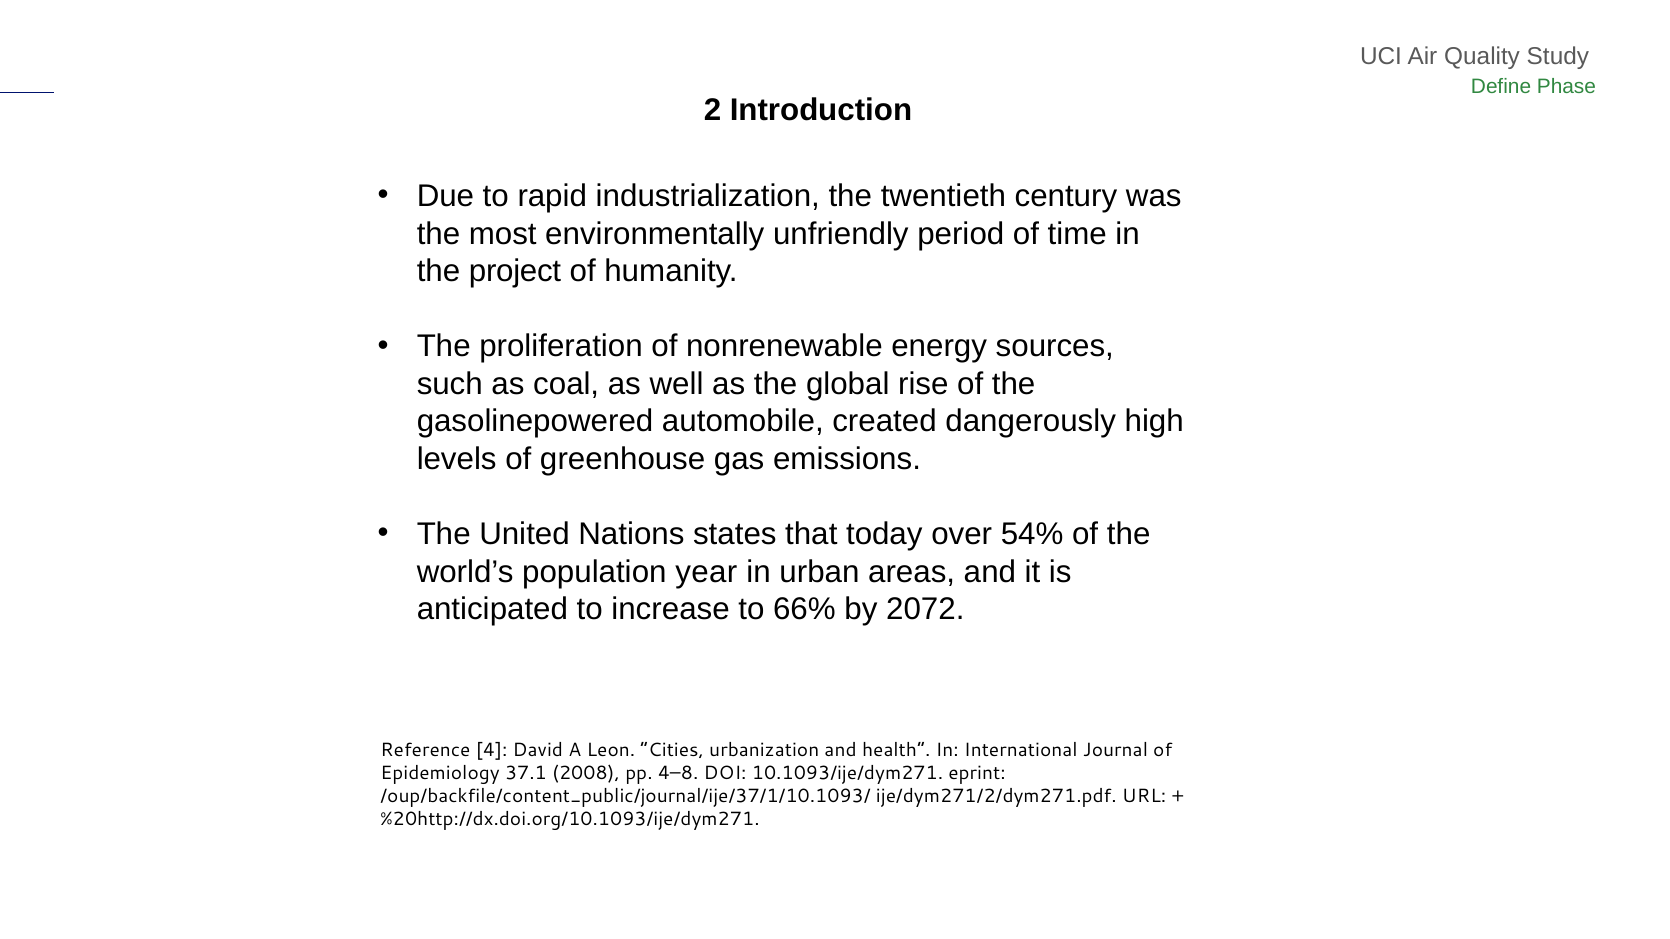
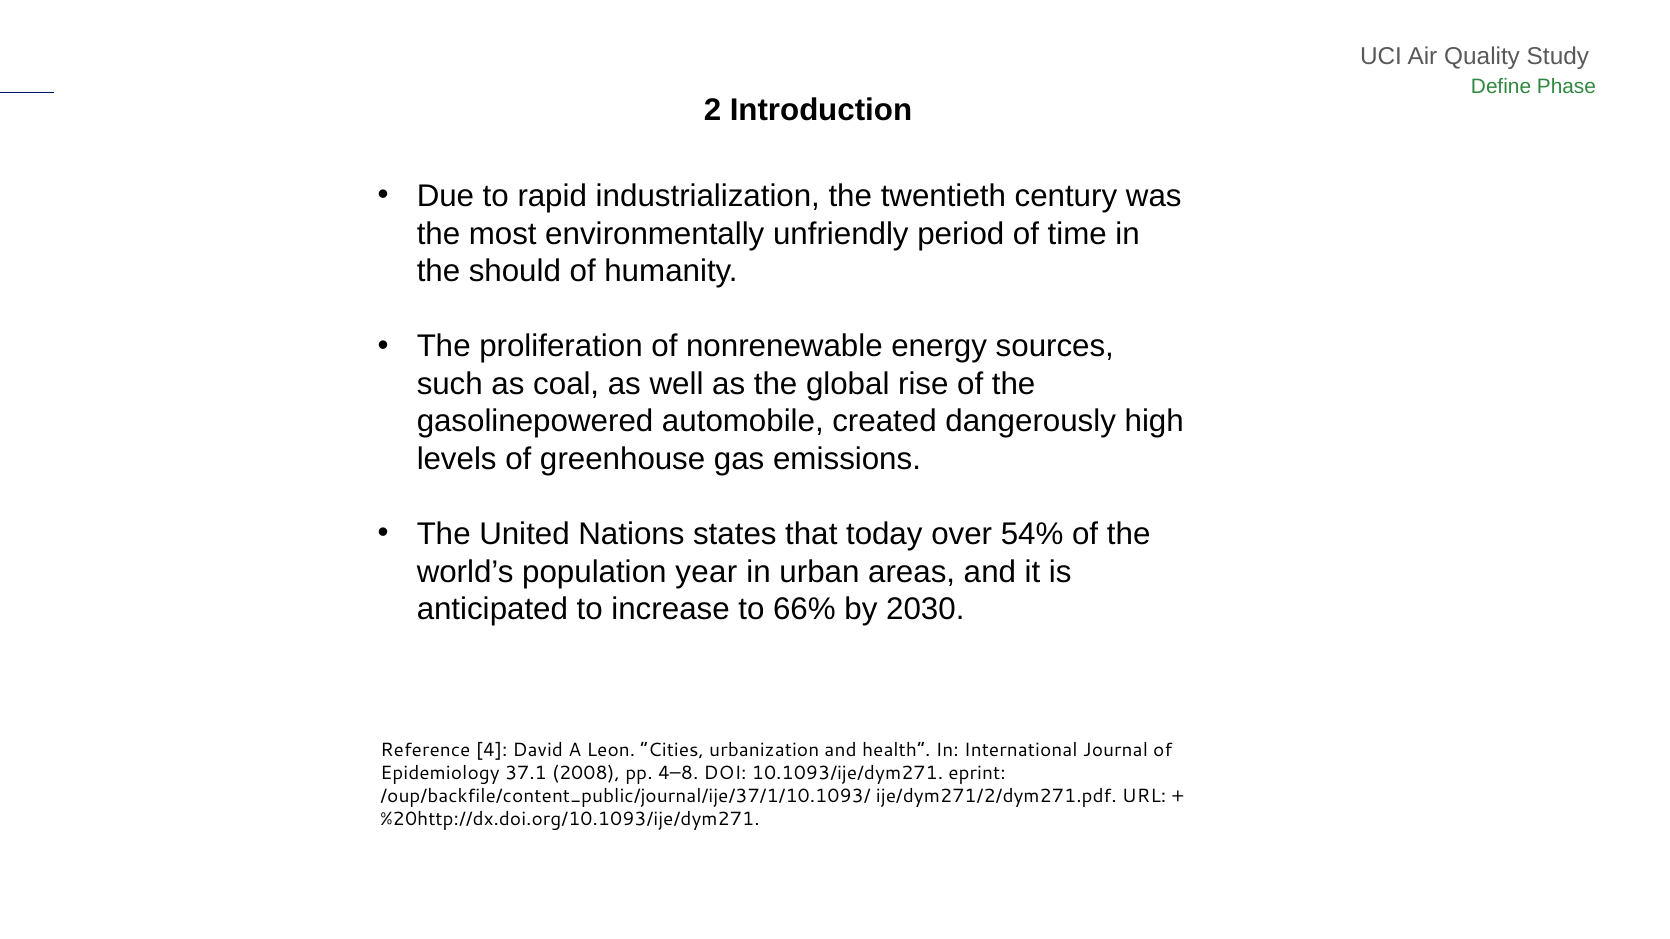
project: project -> should (515, 272)
2072: 2072 -> 2030 (925, 610)
